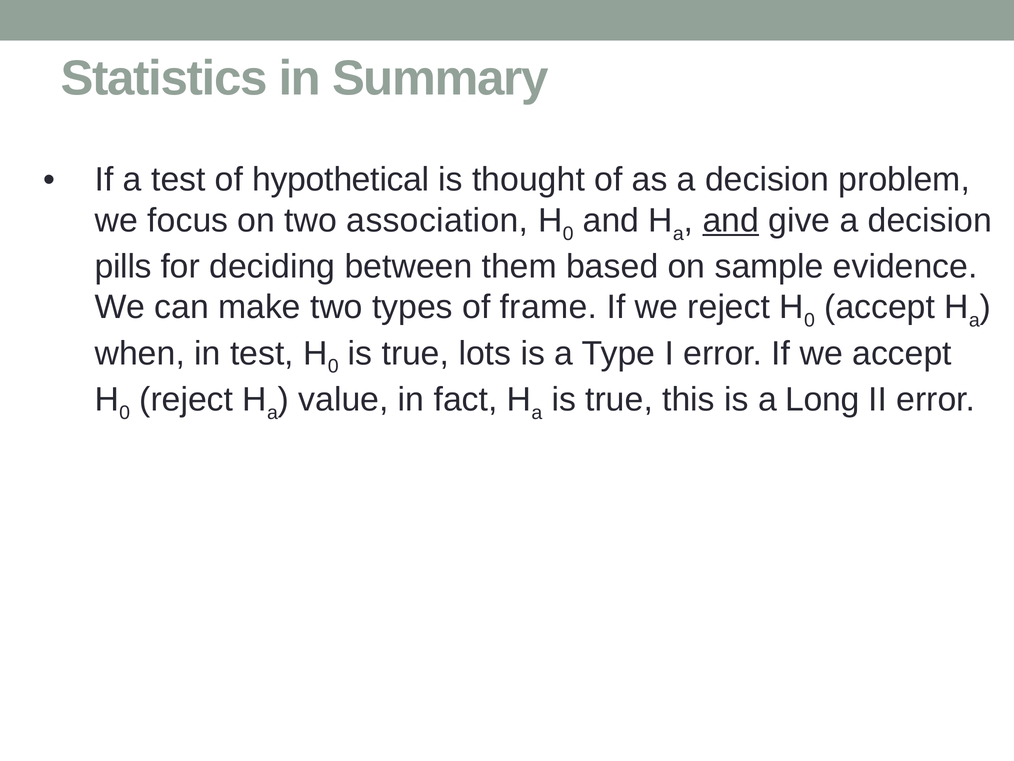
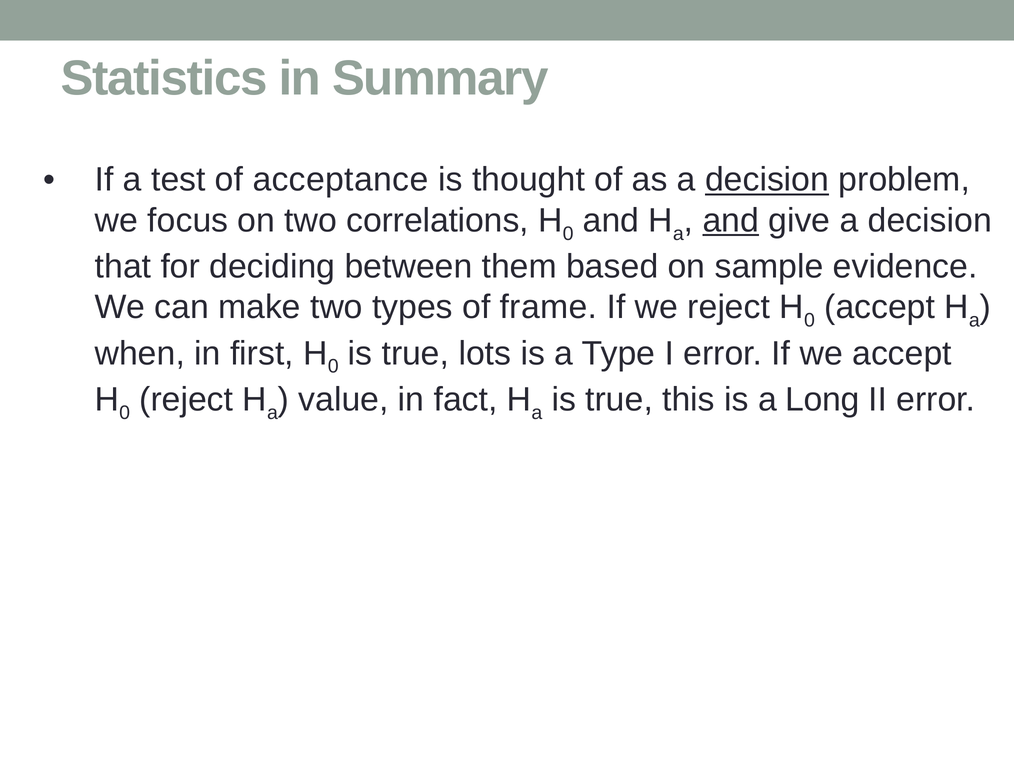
hypothetical: hypothetical -> acceptance (341, 180)
decision underline: none -> present (767, 180)
association: association -> correlations (438, 220)
pills: pills -> that (123, 266)
in test: test -> first (262, 353)
